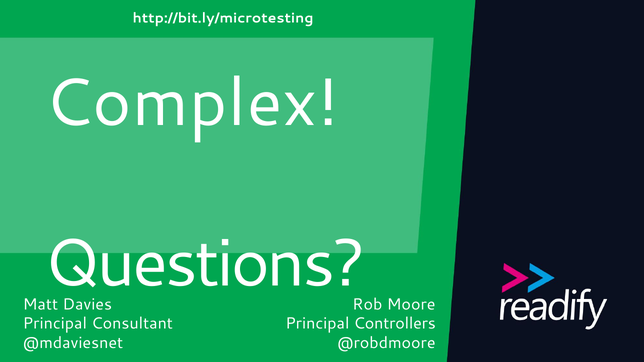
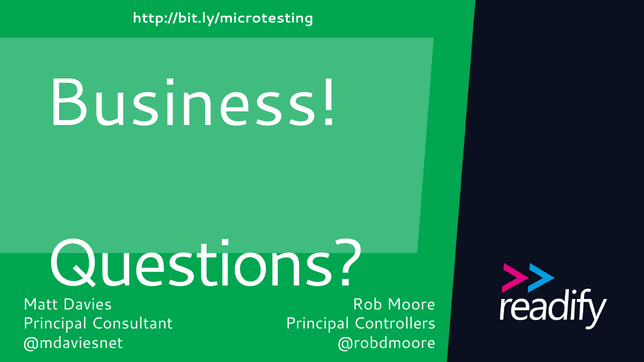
Complex: Complex -> Business (192, 103)
